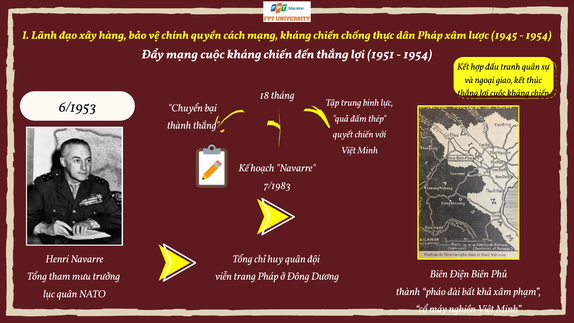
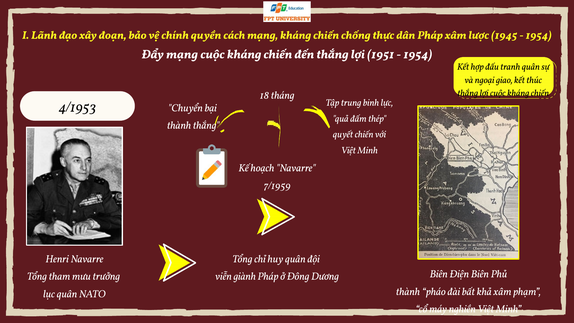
hàng: hàng -> đoạn (113, 35)
6/1953: 6/1953 -> 4/1953 (77, 107)
7/1983: 7/1983 -> 7/1959 (277, 186)
trang: trang -> giành (245, 276)
